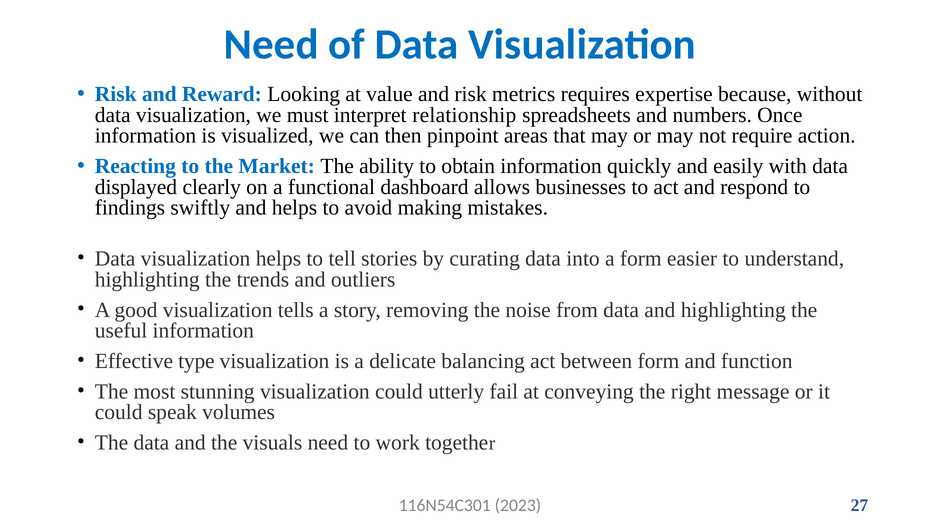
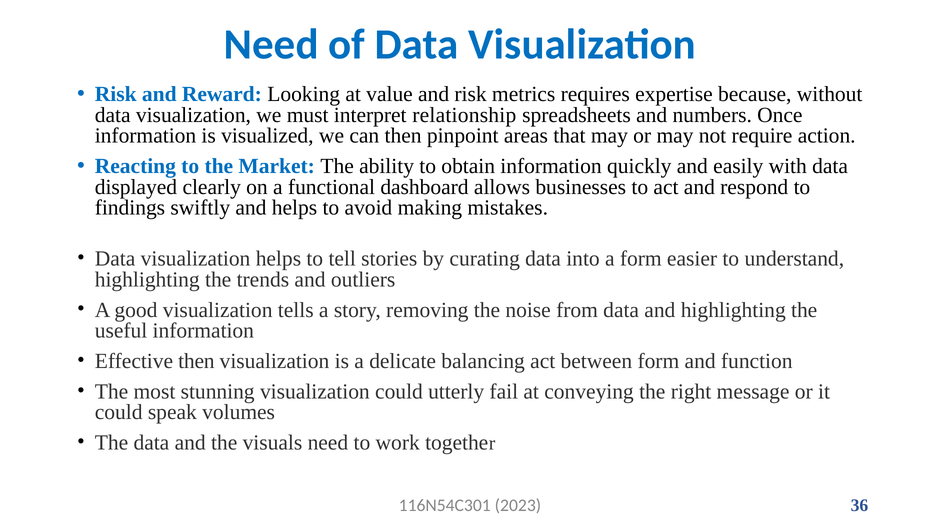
Effective type: type -> then (196, 361)
27: 27 -> 36 (859, 505)
